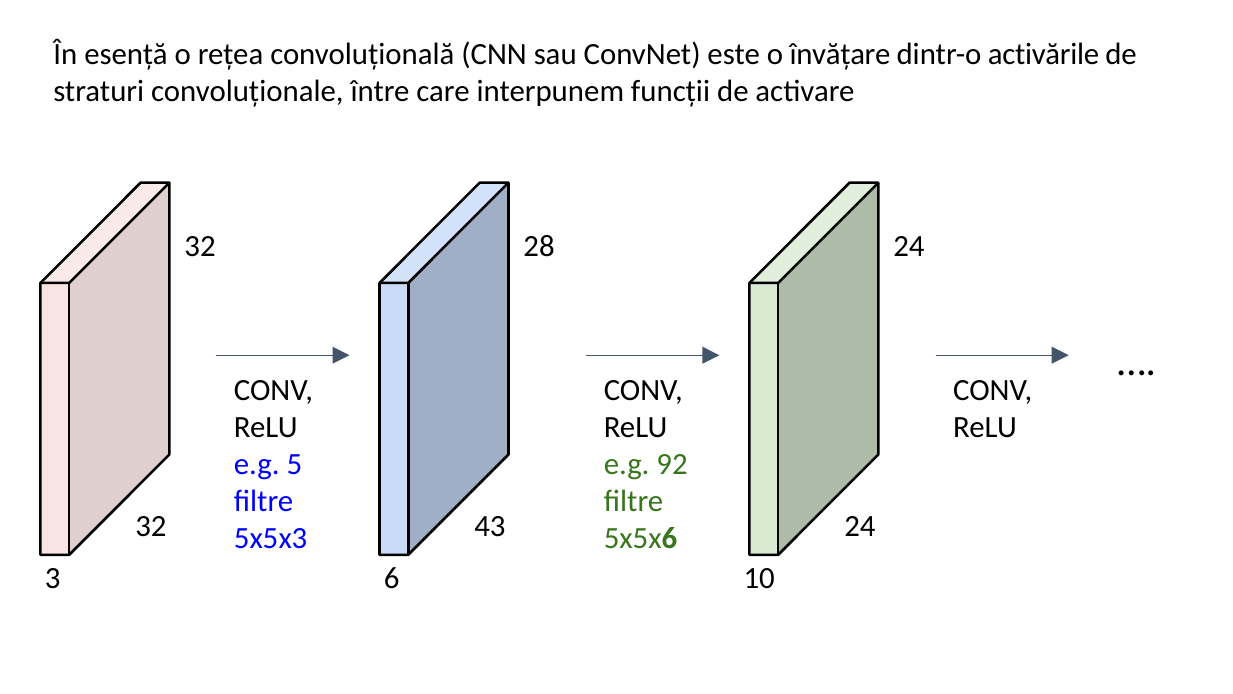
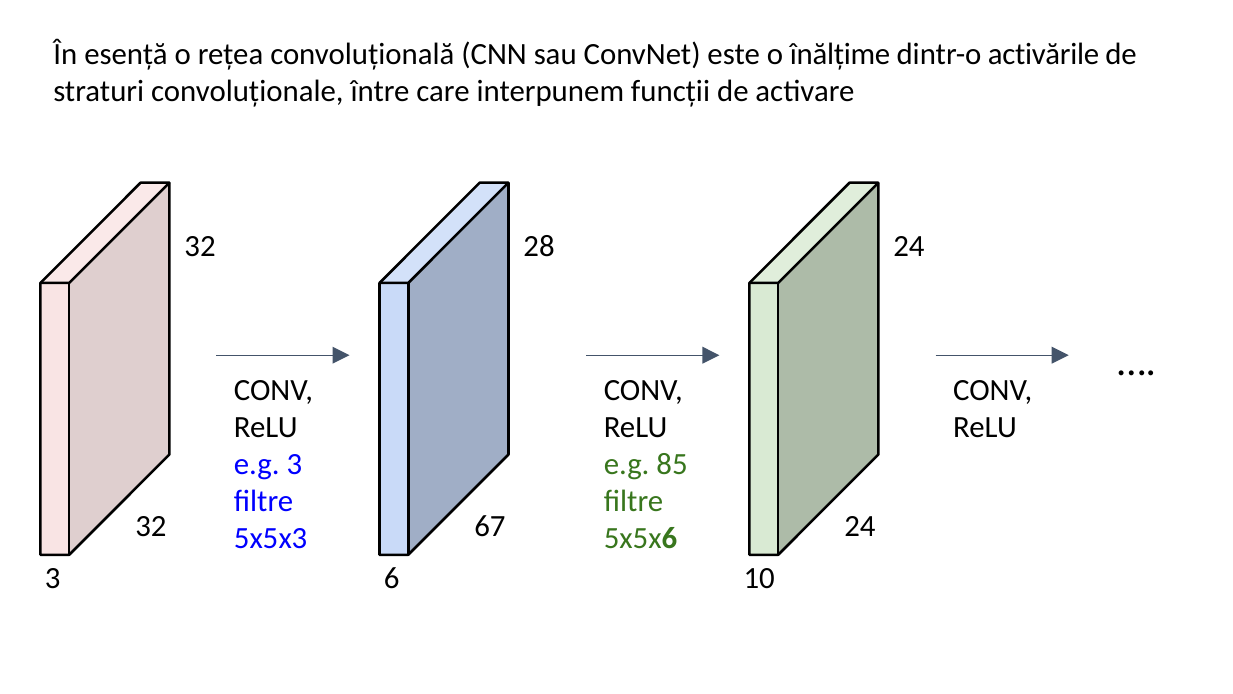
învățare: învățare -> înălțime (840, 54)
e.g 5: 5 -> 3 (294, 464)
92: 92 -> 85 (672, 464)
43: 43 -> 67 (490, 526)
